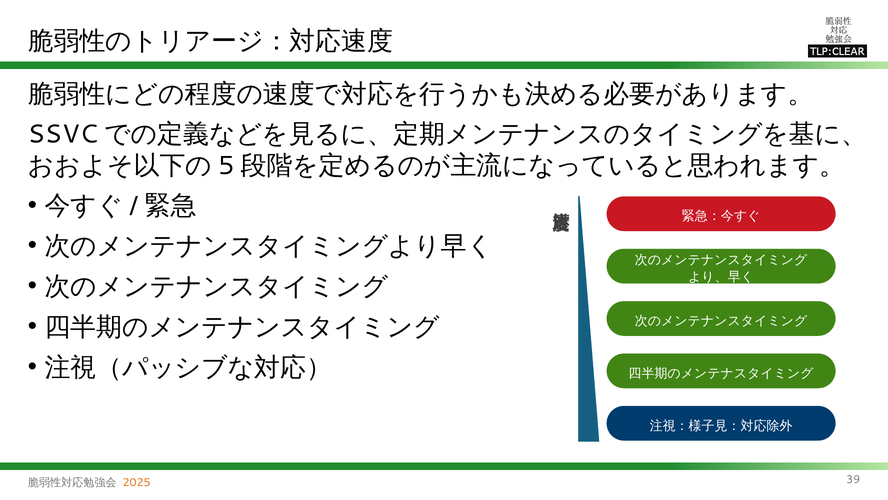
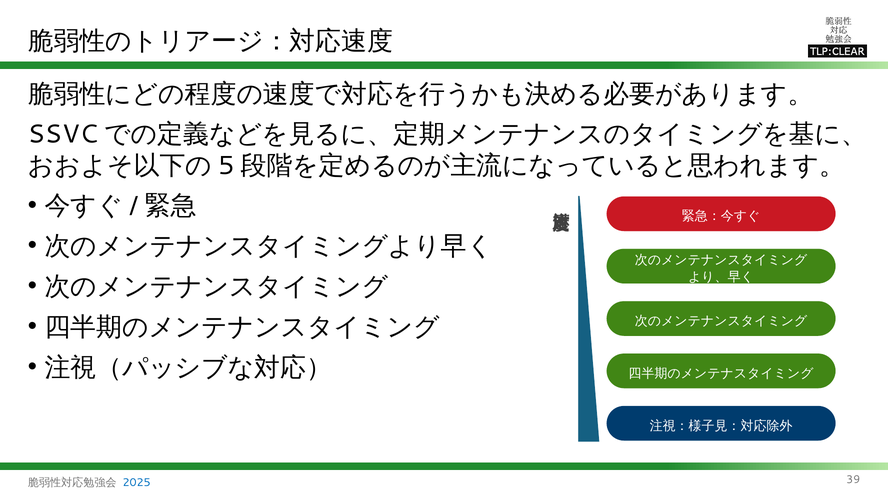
2025 colour: orange -> blue (137, 482)
